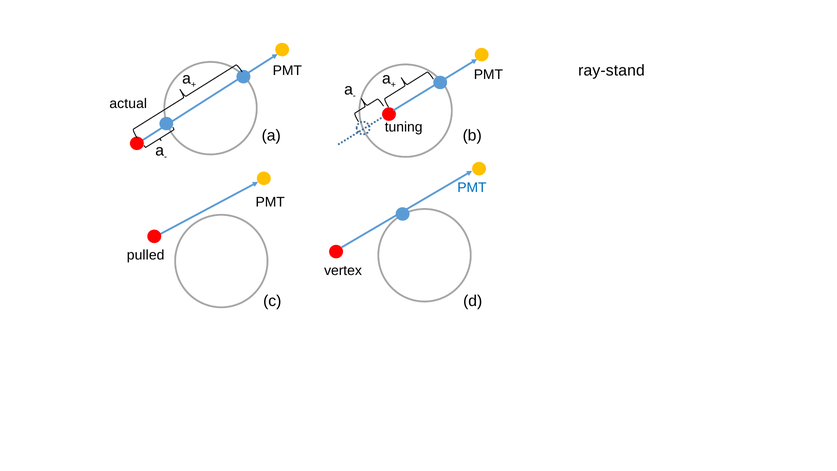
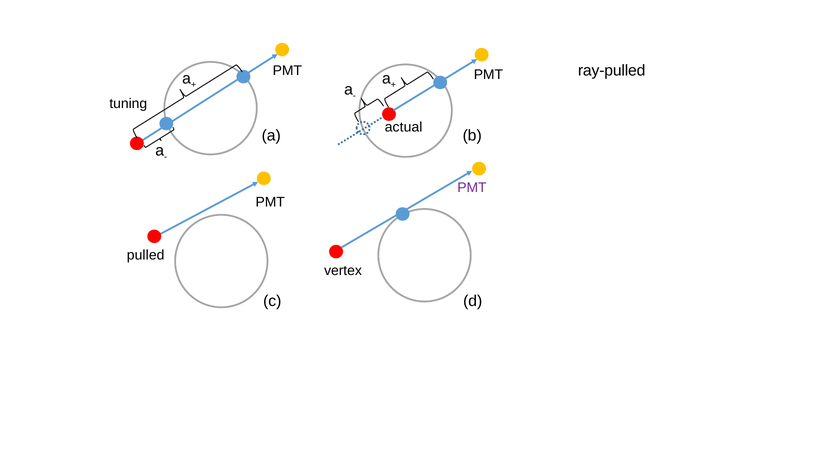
ray-stand: ray-stand -> ray-pulled (612, 71)
actual: actual -> tuning (128, 103)
tuning: tuning -> actual (404, 127)
PMT colour: blue -> purple (472, 187)
